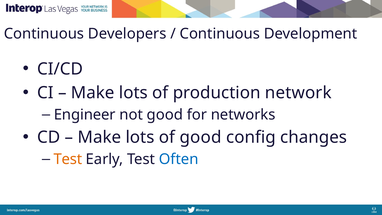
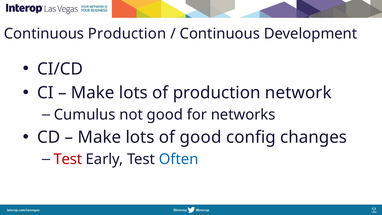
Continuous Developers: Developers -> Production (127, 34)
Engineer: Engineer -> Cumulus (85, 115)
Test colour: orange -> red (68, 159)
